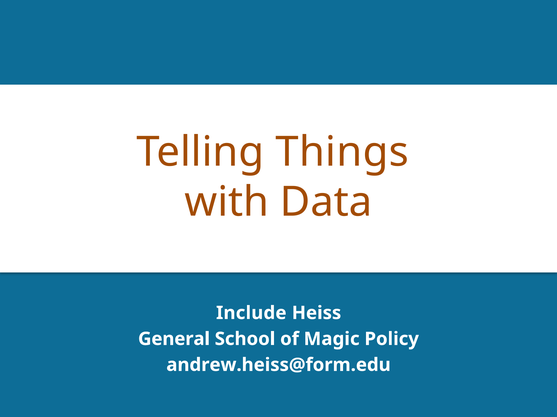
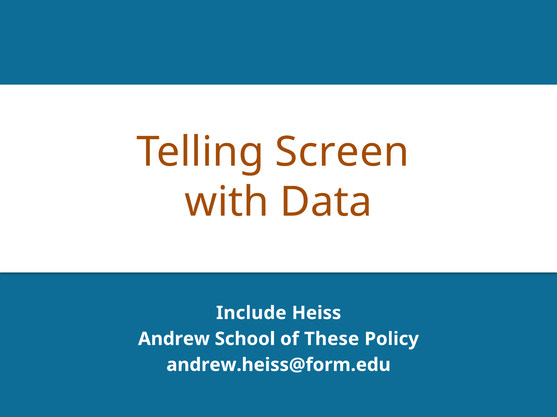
Things: Things -> Screen (342, 152)
General: General -> Andrew (174, 339)
Magic: Magic -> These (332, 339)
